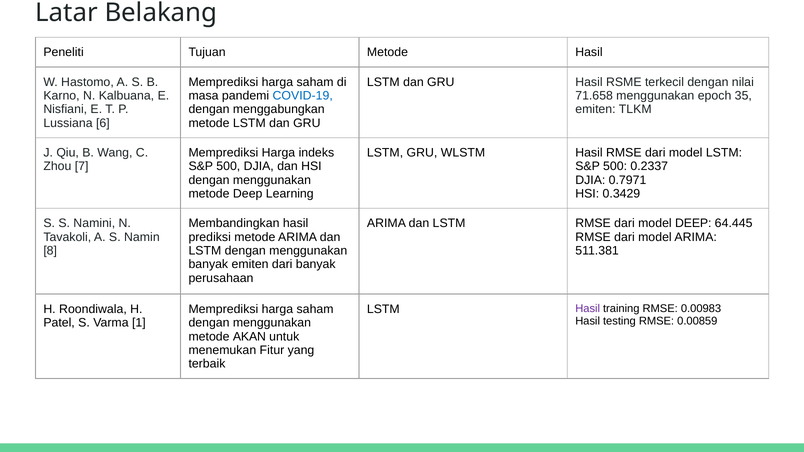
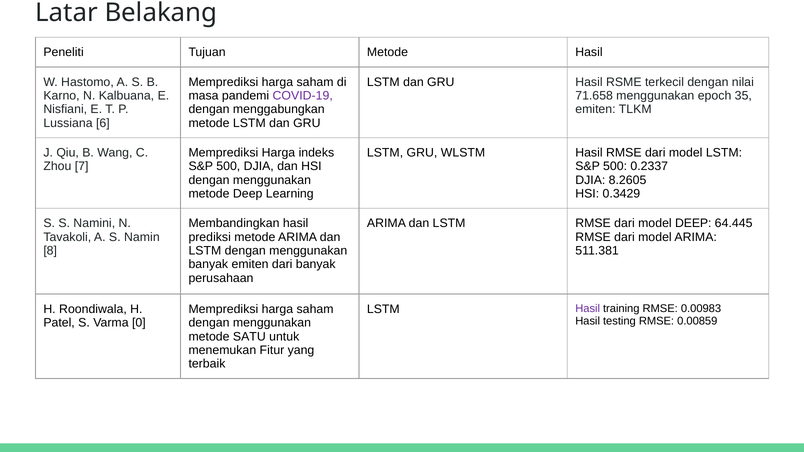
COVID-19 colour: blue -> purple (303, 96)
0.7971: 0.7971 -> 8.2605 (628, 180)
1: 1 -> 0 (139, 323)
AKAN: AKAN -> SATU (249, 337)
